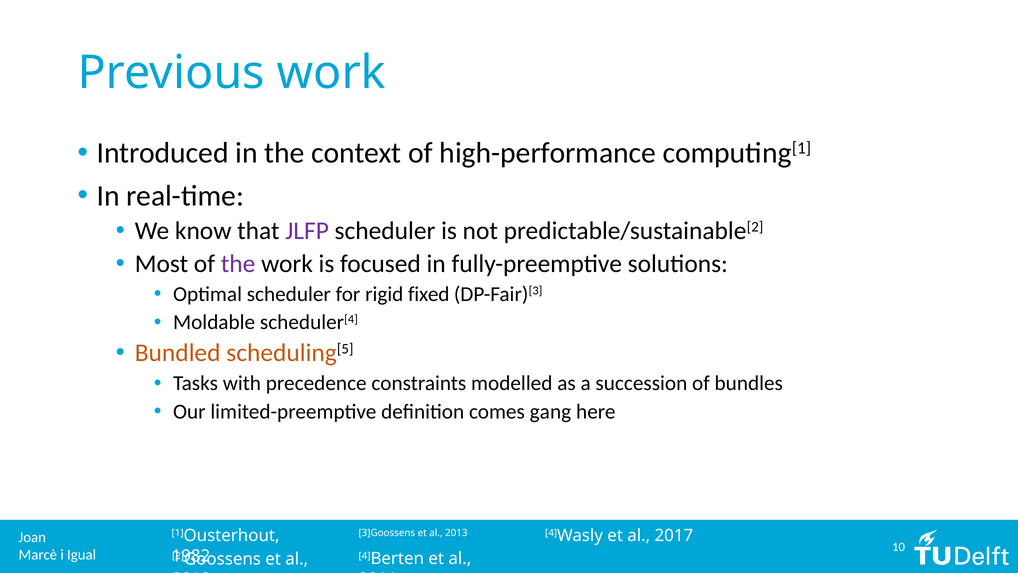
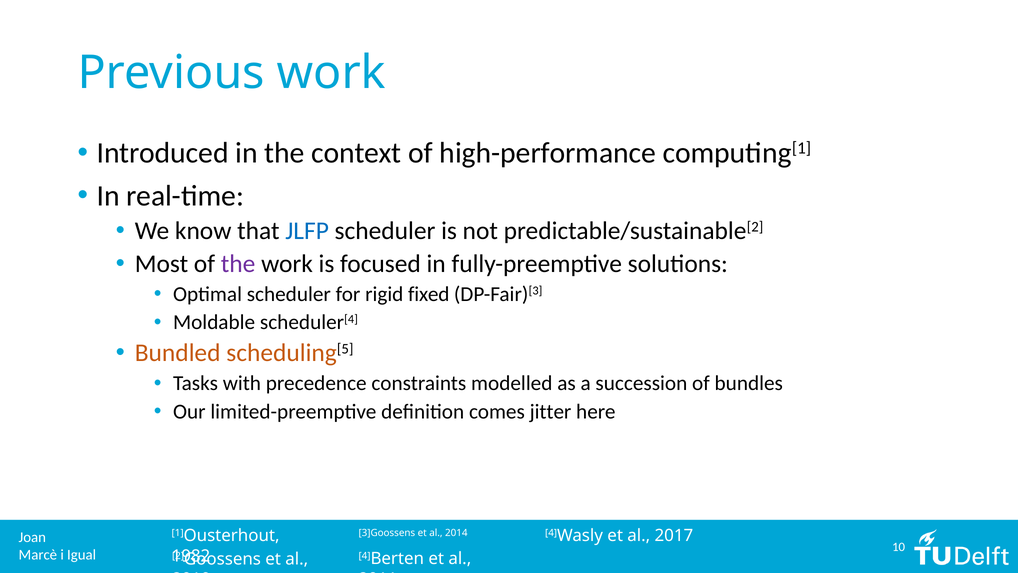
JLFP colour: purple -> blue (307, 231)
gang: gang -> jitter (551, 411)
2013: 2013 -> 2014 (456, 533)
